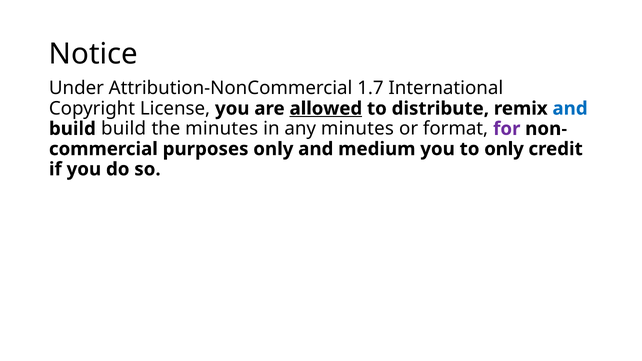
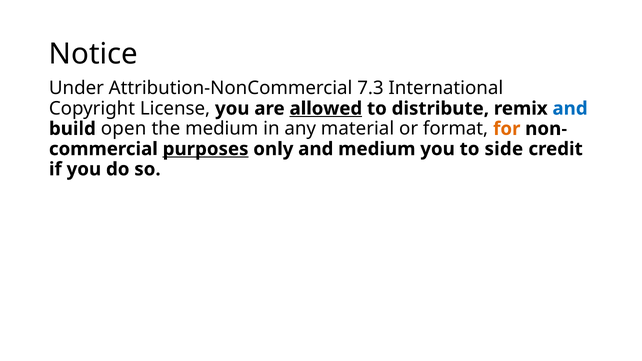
1.7: 1.7 -> 7.3 (370, 88)
build build: build -> open (124, 129)
the minutes: minutes -> medium (222, 129)
any minutes: minutes -> material (358, 129)
for colour: purple -> orange (507, 129)
purposes underline: none -> present (206, 149)
to only: only -> side (504, 149)
